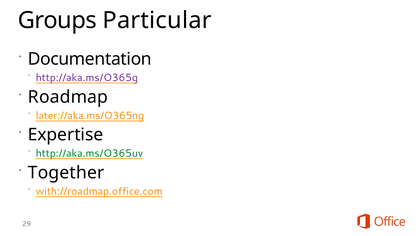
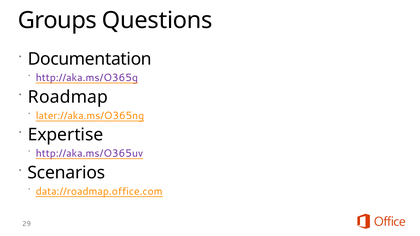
Particular: Particular -> Questions (157, 20)
http://aka.ms/O365uv colour: green -> purple (89, 154)
Together: Together -> Scenarios (66, 173)
with://roadmap.office.com: with://roadmap.office.com -> data://roadmap.office.com (99, 192)
